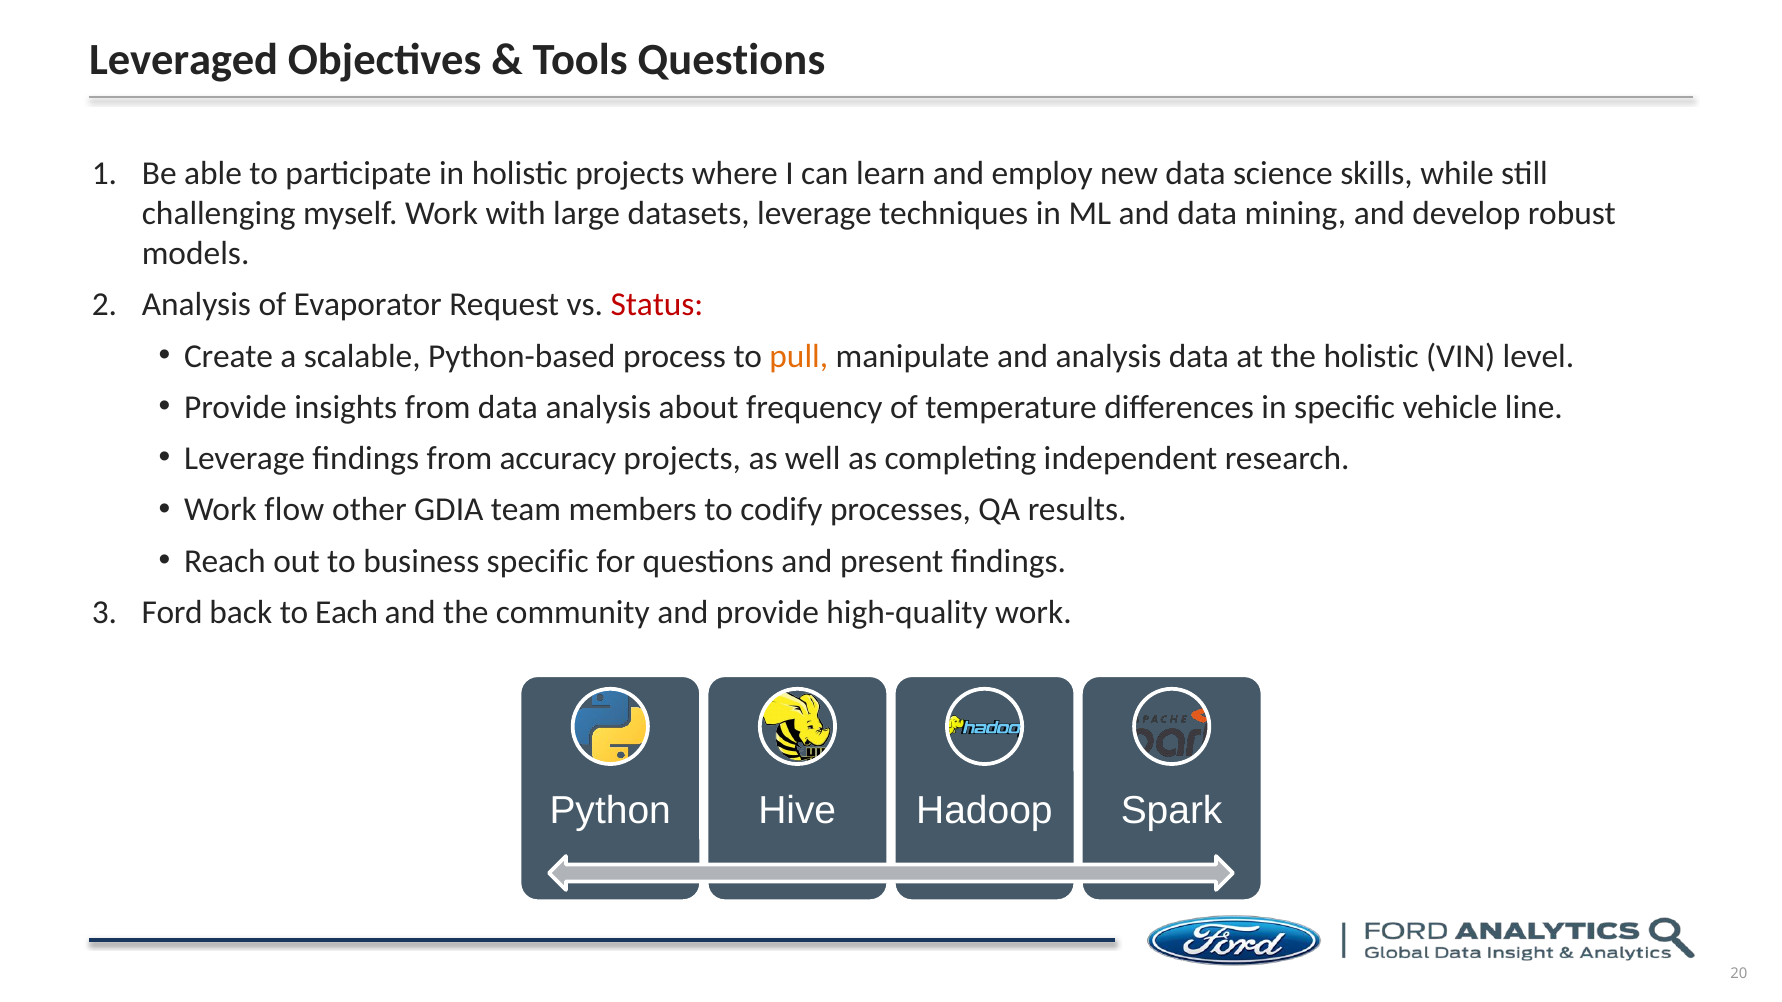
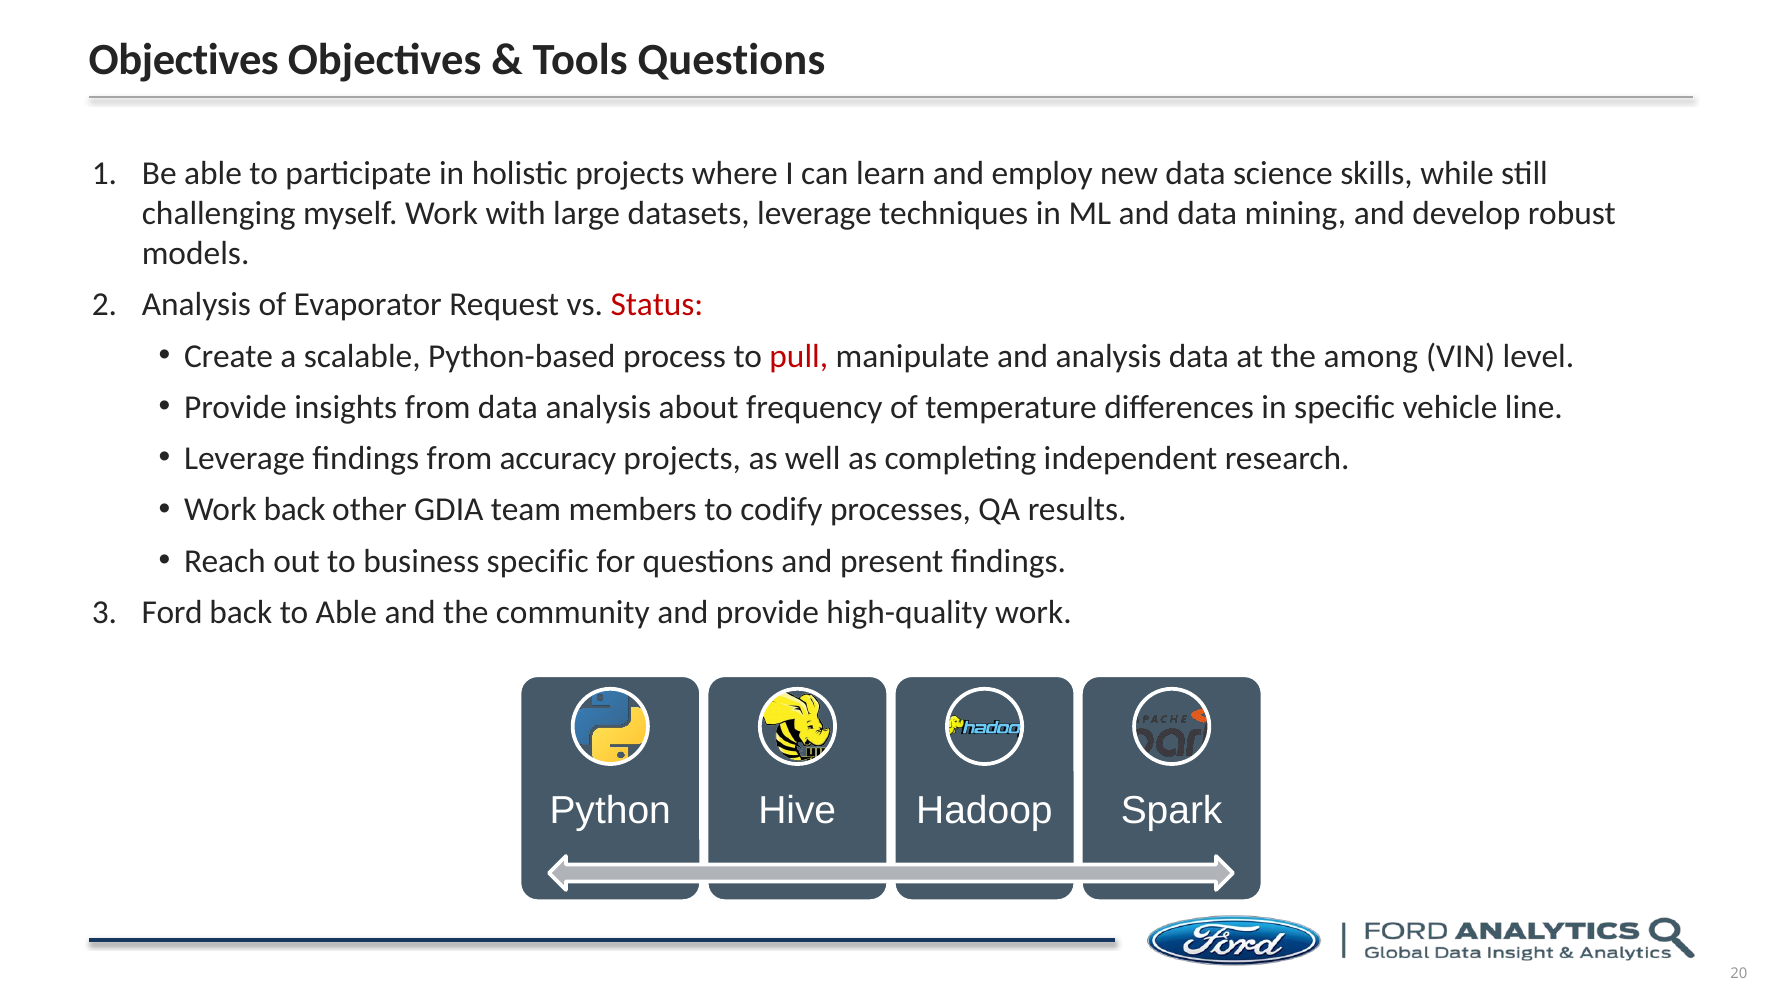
Leveraged: Leveraged -> Objectives (184, 60)
pull colour: orange -> red (799, 356)
the holistic: holistic -> among (1371, 356)
Work flow: flow -> back (295, 510)
to Each: Each -> Able (346, 613)
